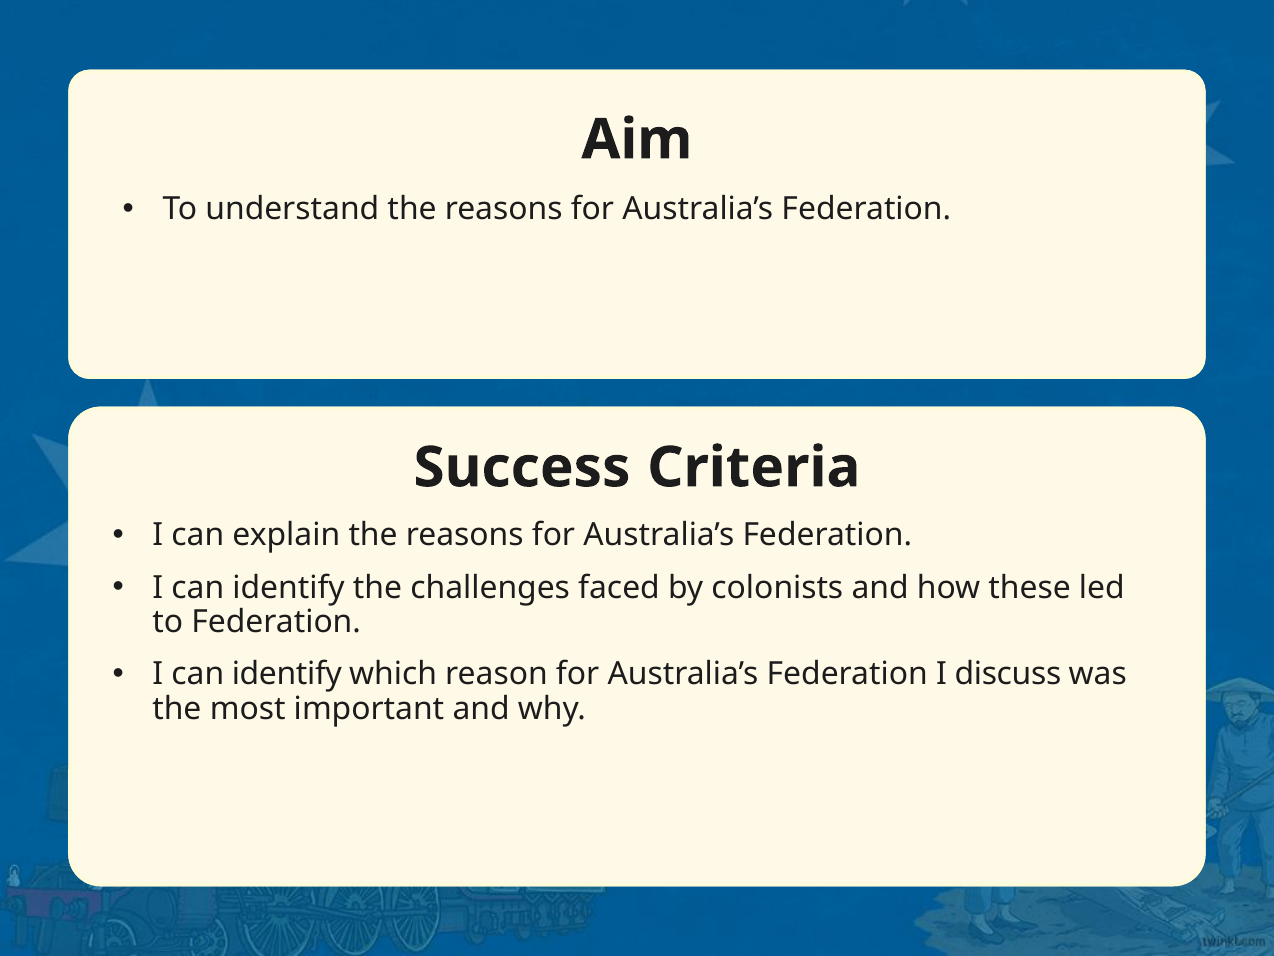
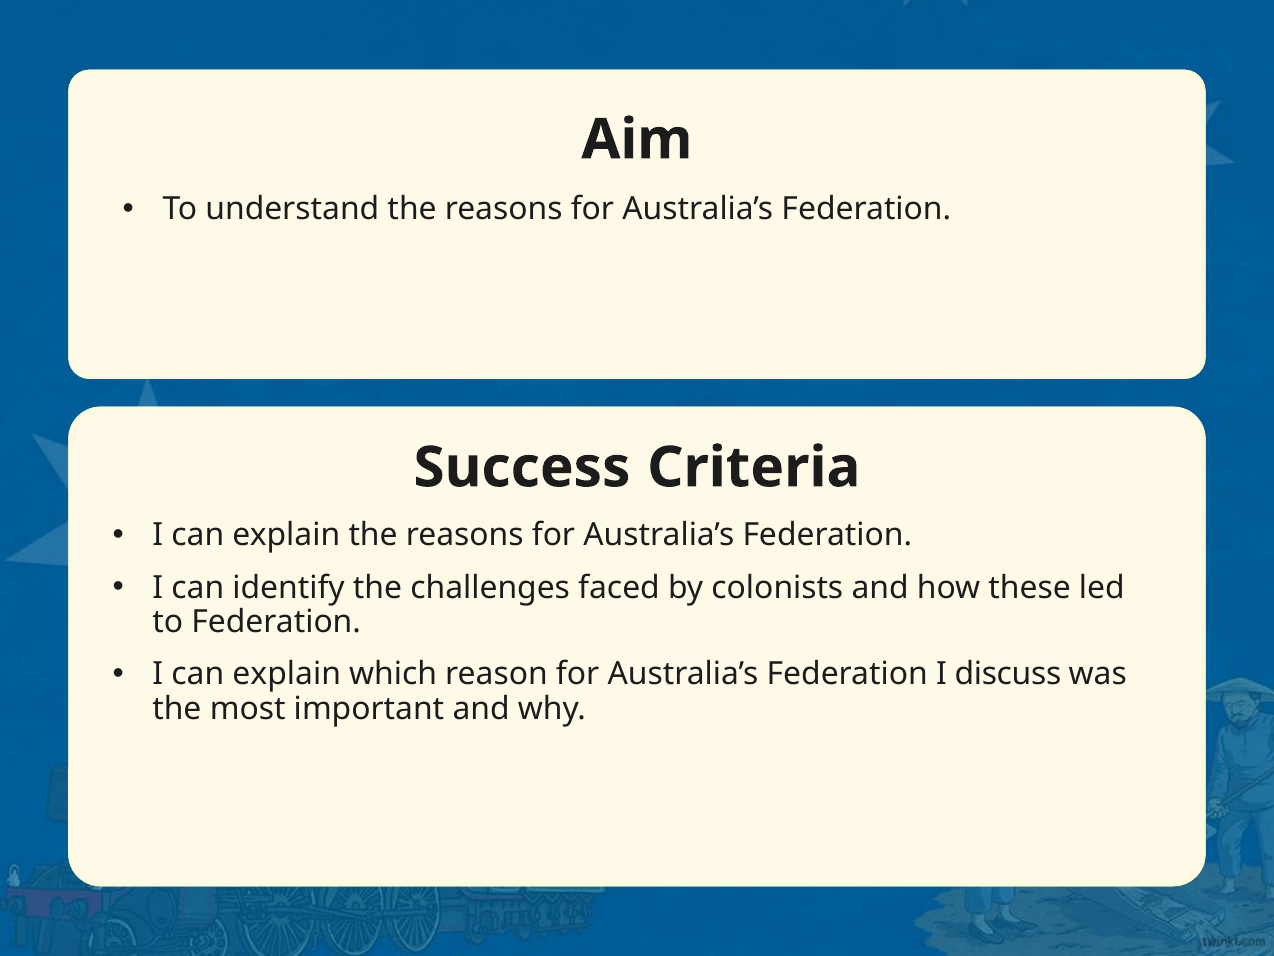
identify: identify -> explain (287, 674)
